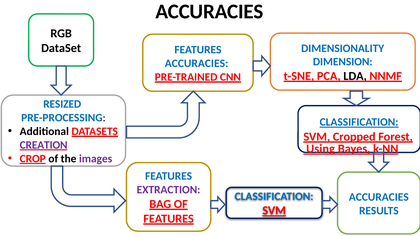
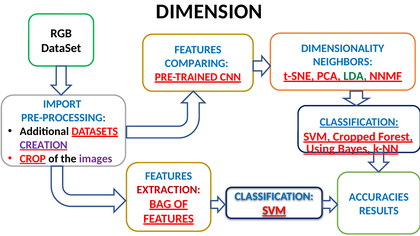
ACCURACIES: ACCURACIES -> DIMENSION (209, 12)
DIMENSION: DIMENSION -> NEIGHBORS (343, 62)
ACCURACIES: ACCURACIES -> COMPARING (197, 64)
LDA colour: black -> green (355, 76)
RESIZED: RESIZED -> IMPORT (62, 104)
EXTRACTION colour: purple -> red (169, 190)
